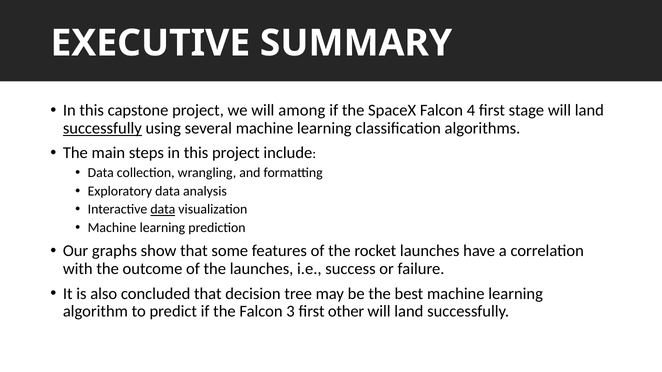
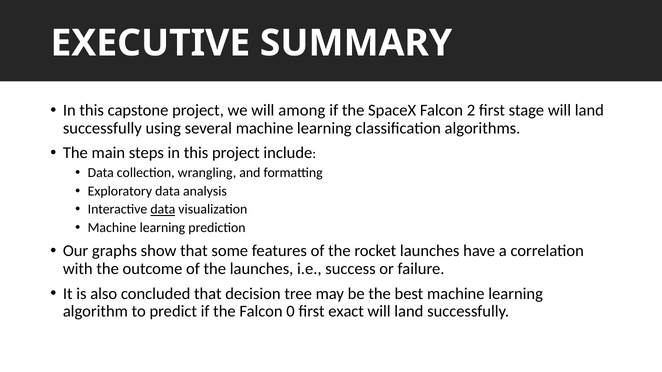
4: 4 -> 2 (471, 110)
successfully underline: present -> none (102, 128)
3: 3 -> 0 (291, 312)
other: other -> exact (346, 312)
